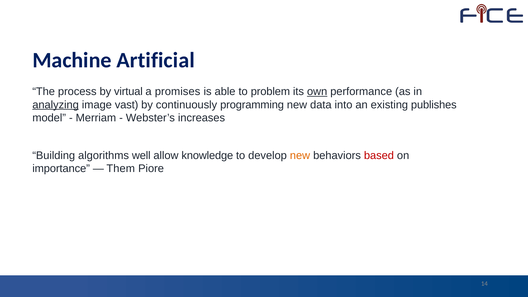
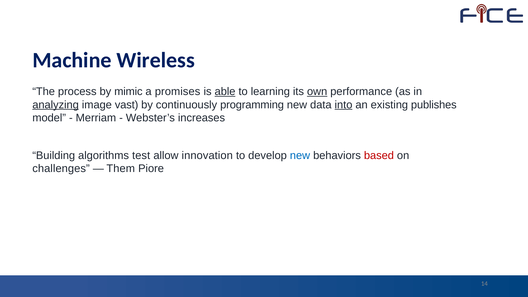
Artificial: Artificial -> Wireless (156, 60)
virtual: virtual -> mimic (128, 91)
able underline: none -> present (225, 91)
problem: problem -> learning (270, 91)
into underline: none -> present (343, 105)
well: well -> test (141, 155)
knowledge: knowledge -> innovation (207, 155)
new colour: orange -> blue (300, 155)
importance: importance -> challenges (61, 169)
